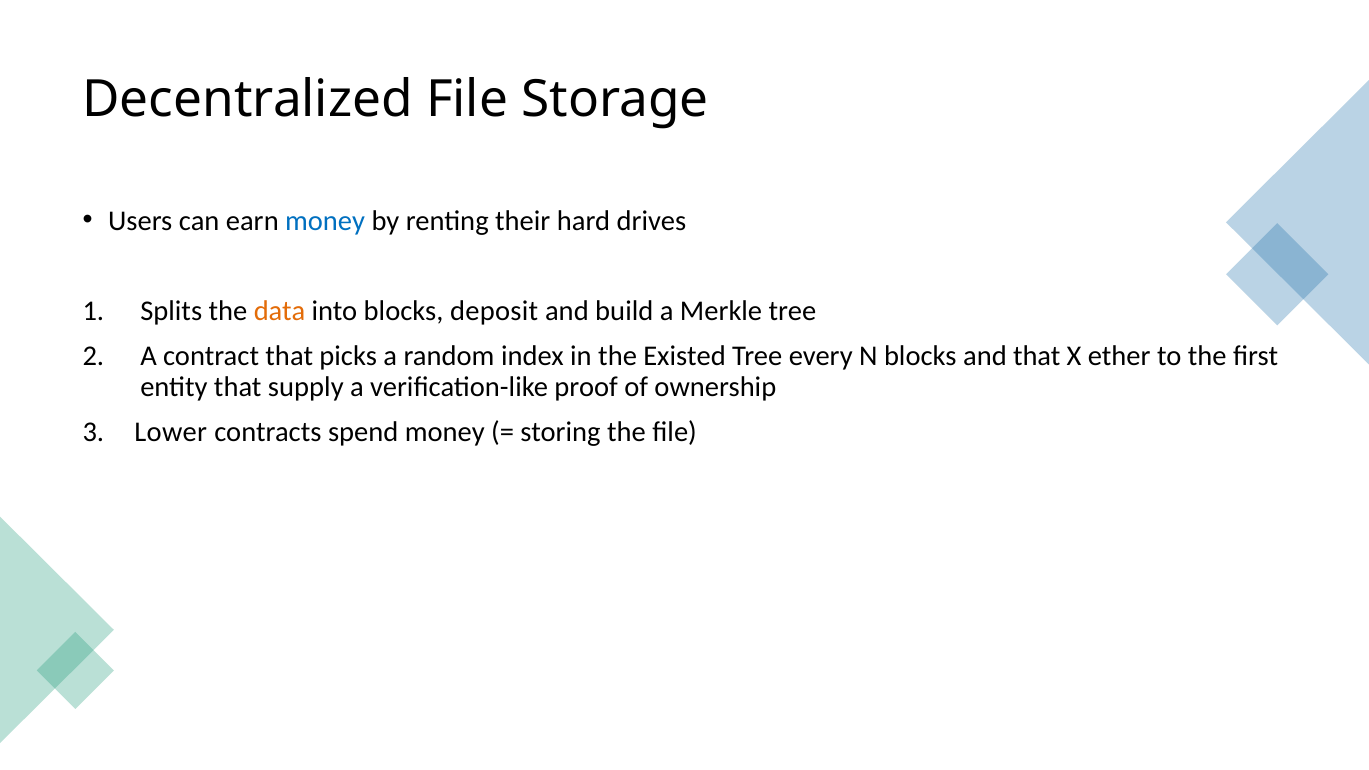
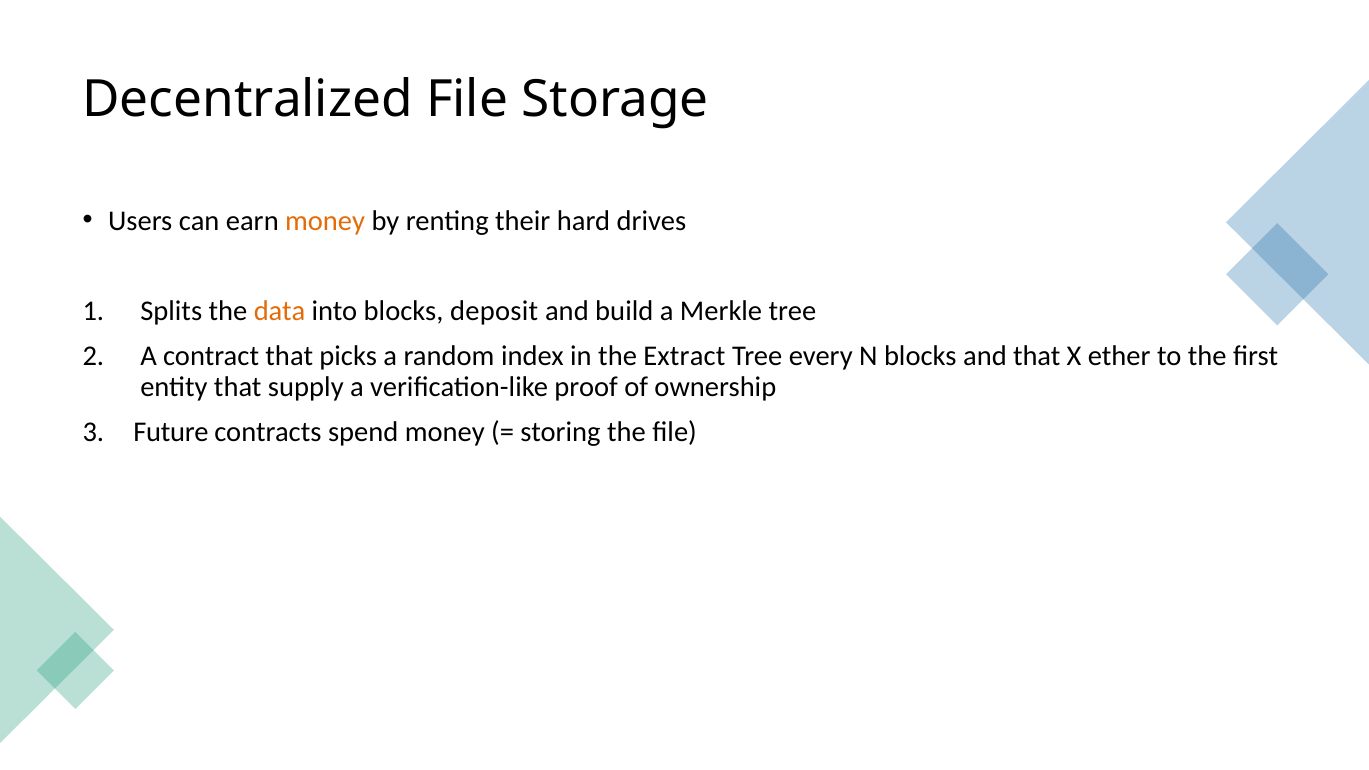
money colour: blue -> orange (325, 221)
Existed: Existed -> Extract (684, 356)
Lower: Lower -> Future (171, 432)
